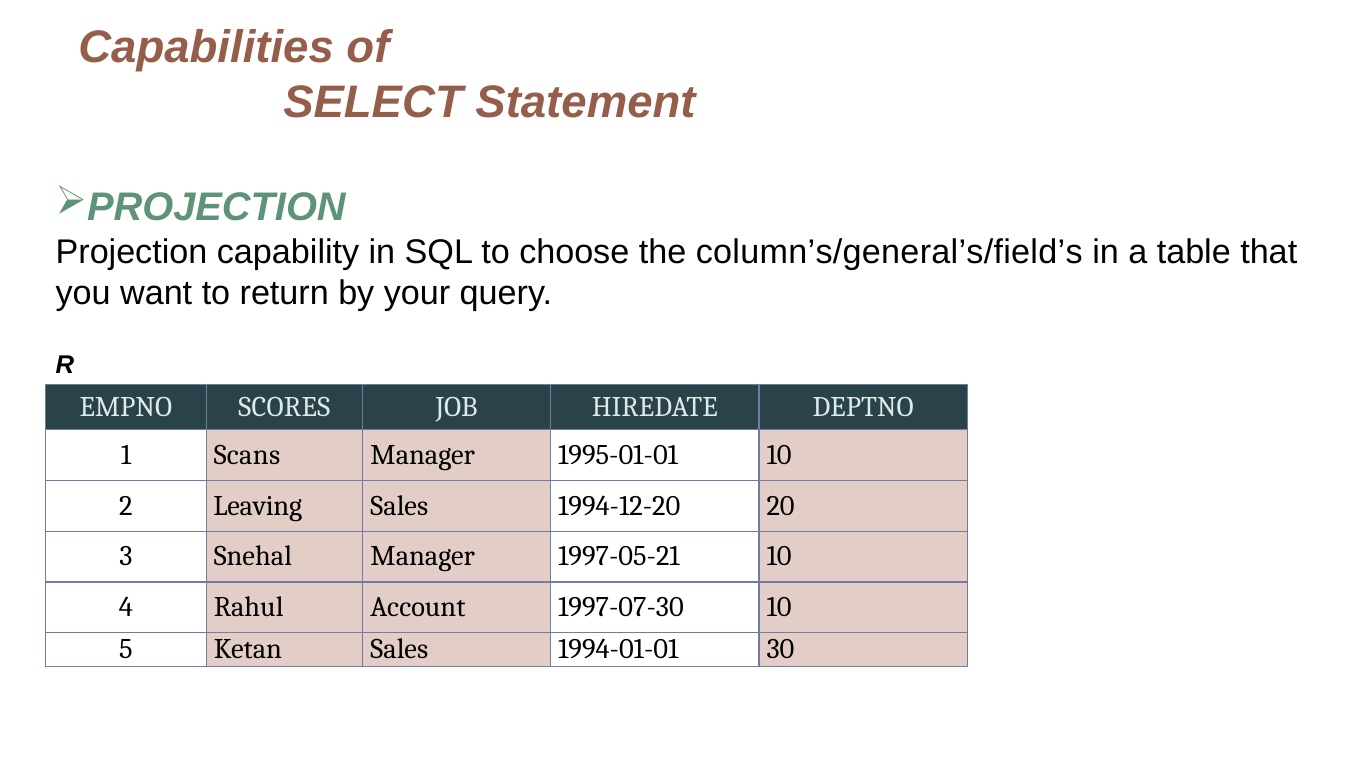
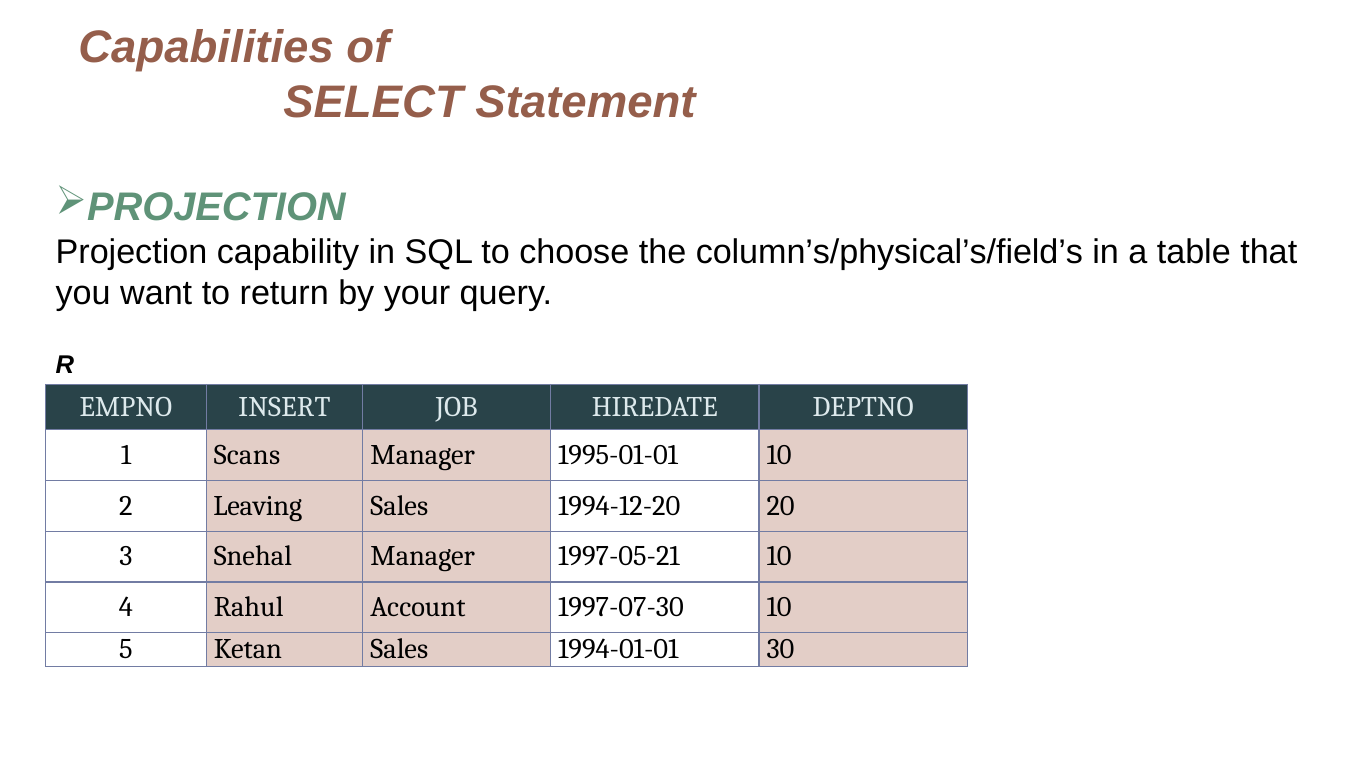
column’s/general’s/field’s: column’s/general’s/field’s -> column’s/physical’s/field’s (889, 252)
SCORES: SCORES -> INSERT (284, 407)
